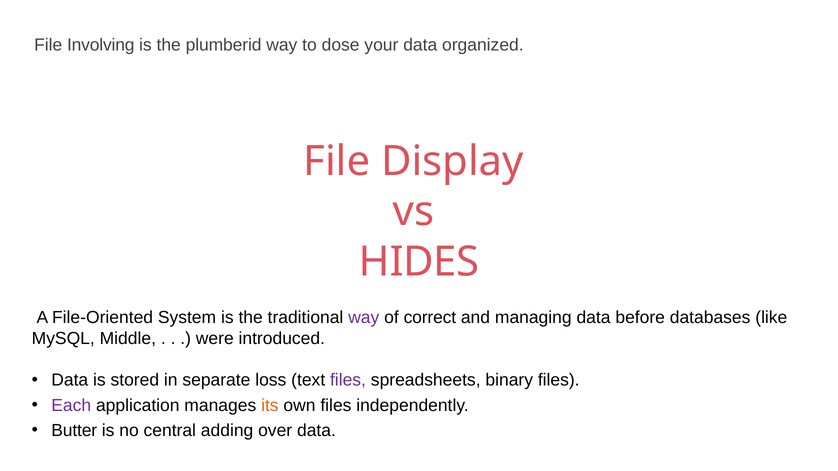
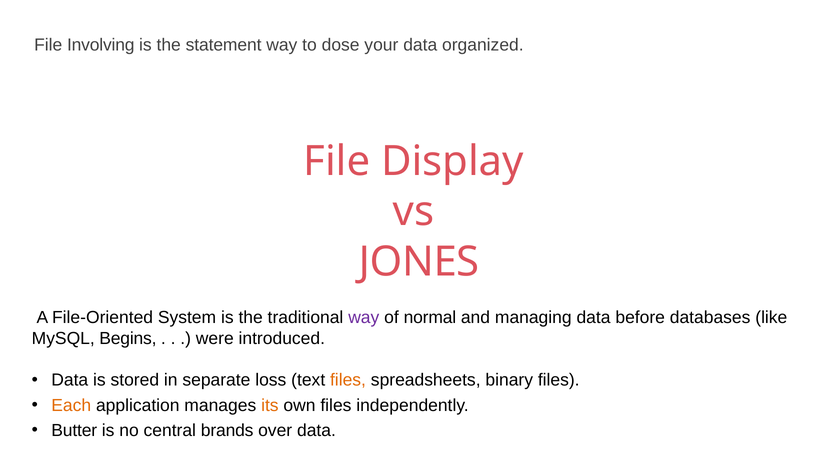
plumberid: plumberid -> statement (224, 45)
HIDES: HIDES -> JONES (419, 262)
correct: correct -> normal (430, 318)
Middle: Middle -> Begins (128, 339)
files colour: purple -> orange (348, 381)
Each colour: purple -> orange (71, 406)
adding: adding -> brands (227, 431)
